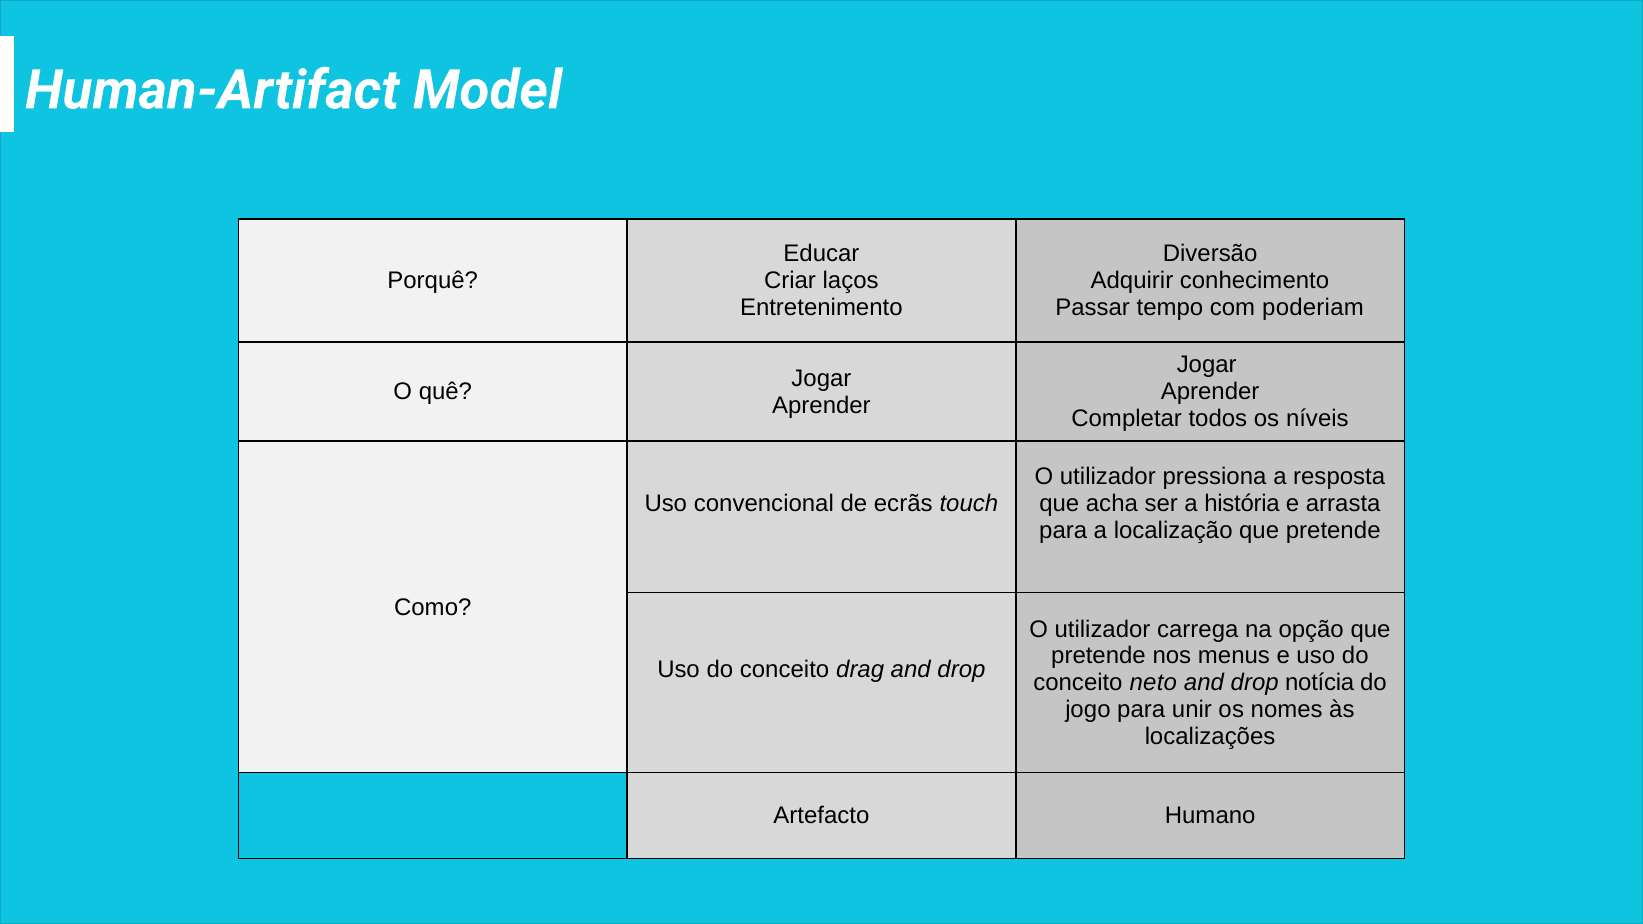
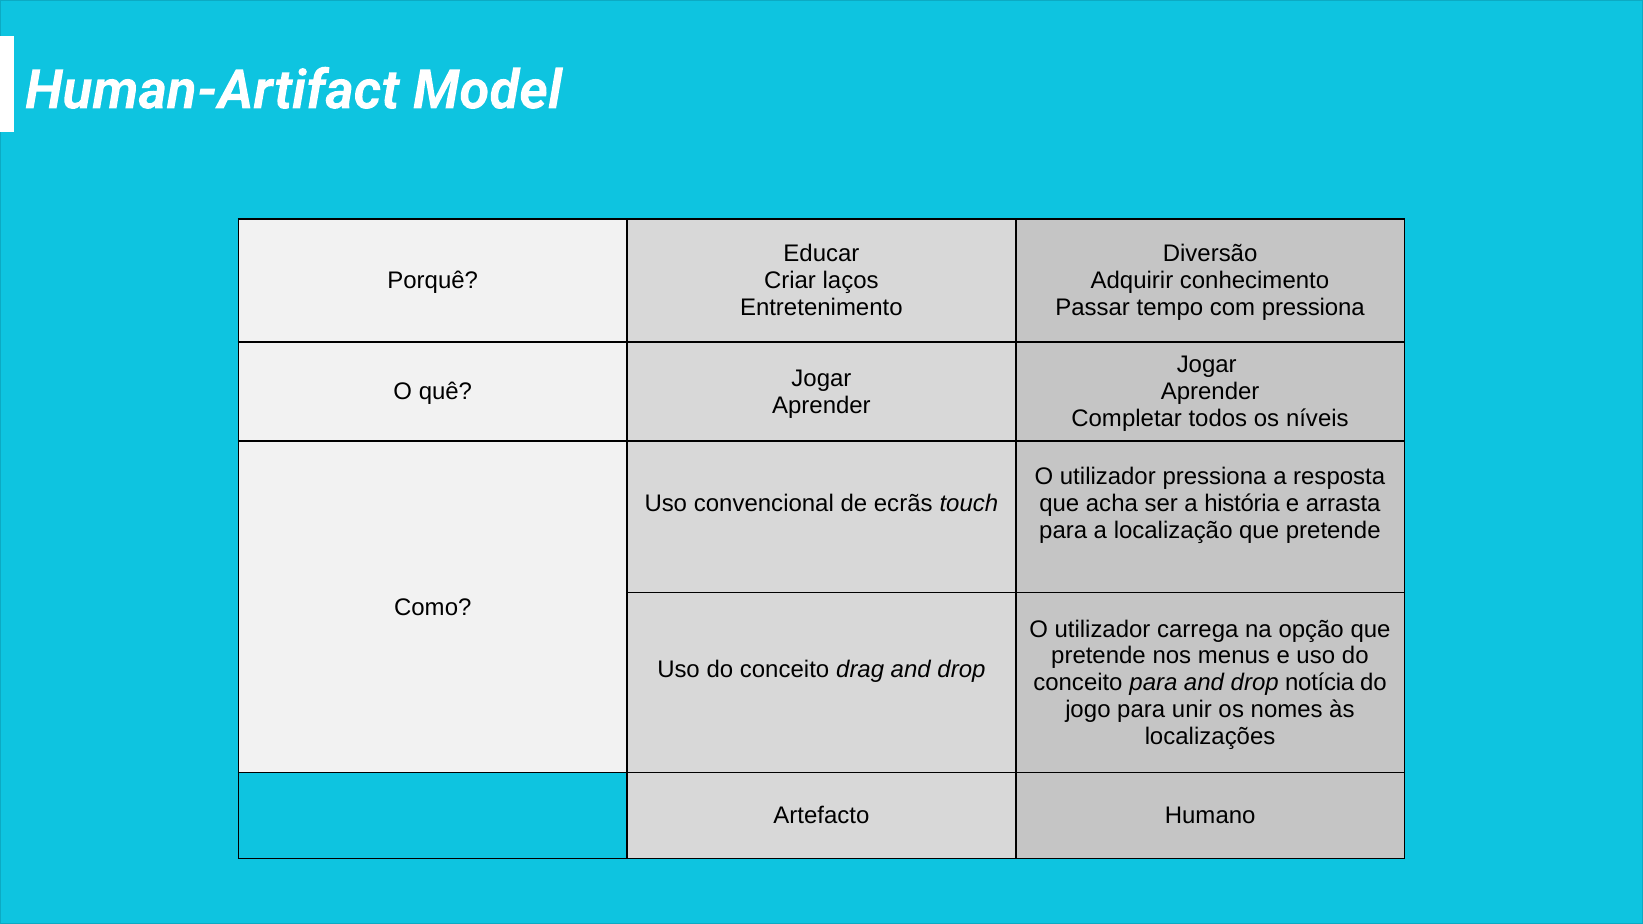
com poderiam: poderiam -> pressiona (1313, 308)
conceito neto: neto -> para (1153, 683)
